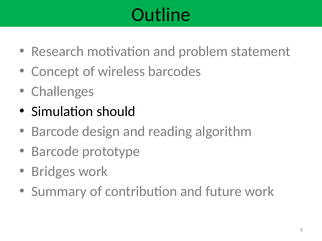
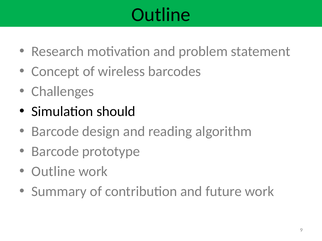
Bridges: Bridges -> Outline (53, 172)
